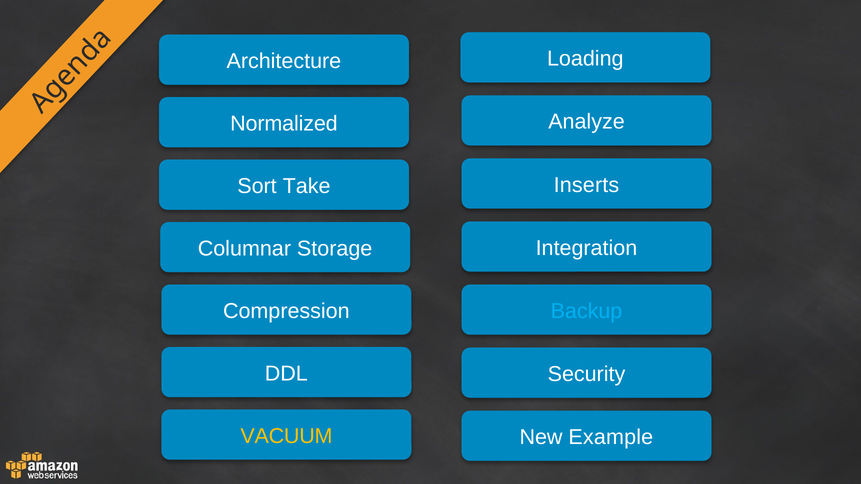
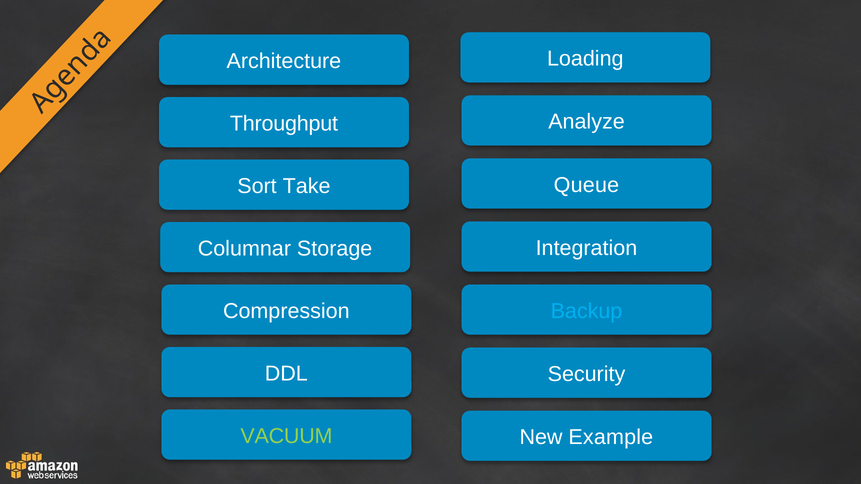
Normalized: Normalized -> Throughput (284, 124)
Inserts: Inserts -> Queue (586, 185)
VACUUM colour: yellow -> light green (286, 436)
